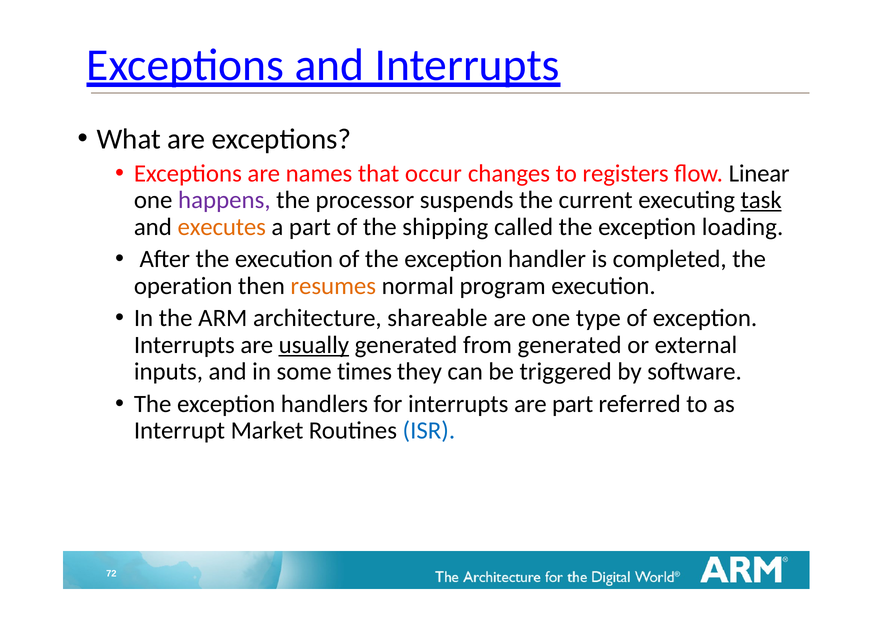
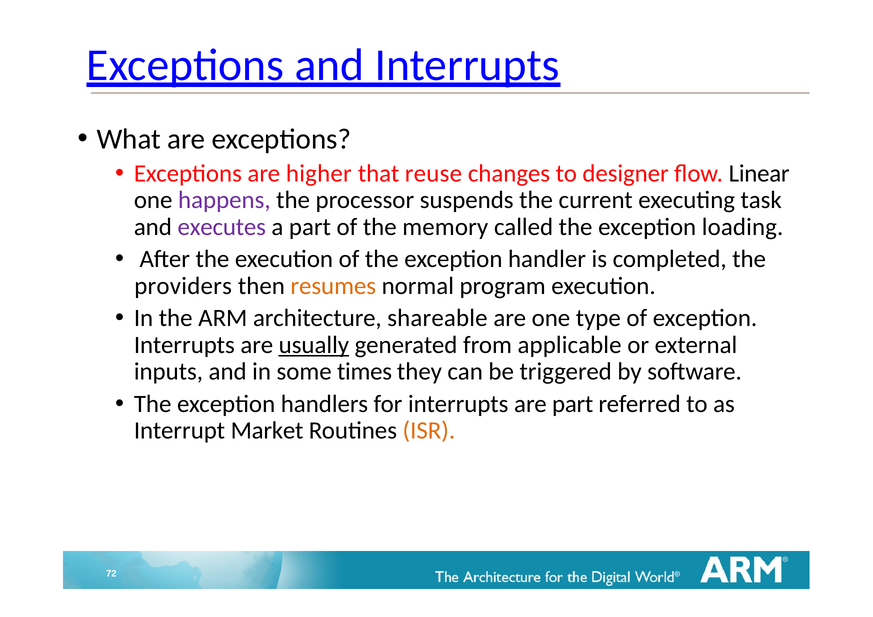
names: names -> higher (319, 173)
occur: occur -> reuse (433, 173)
registers: registers -> designer (626, 173)
task underline: present -> none (761, 200)
executes colour: orange -> purple (222, 227)
shipping: shipping -> memory (445, 227)
operation: operation -> providers (183, 286)
from generated: generated -> applicable (570, 345)
ISR colour: blue -> orange (429, 431)
